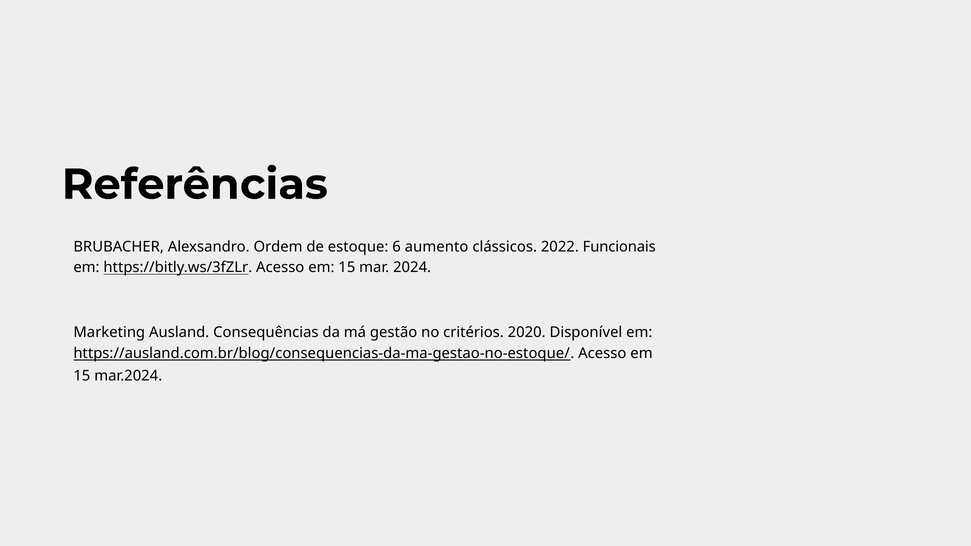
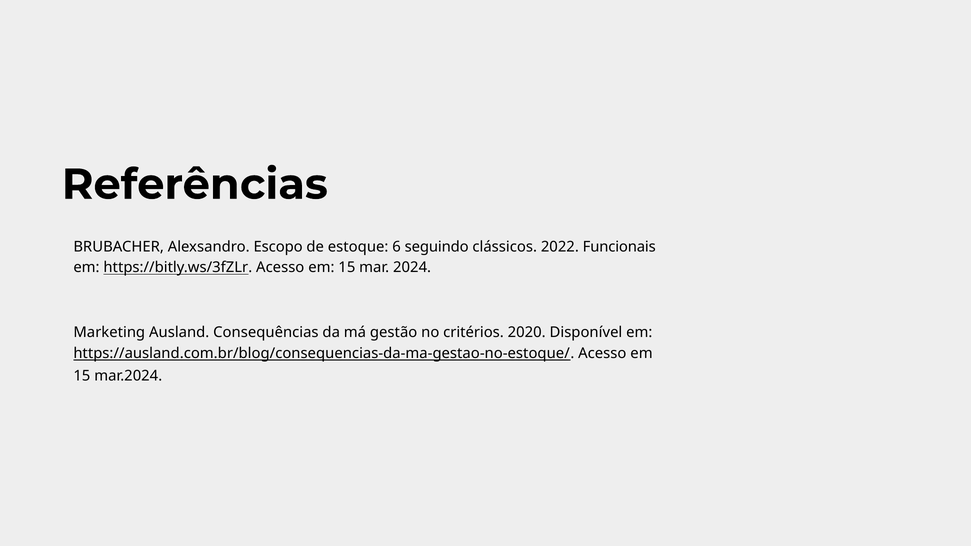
Ordem: Ordem -> Escopo (278, 247)
aumento: aumento -> seguindo (437, 247)
